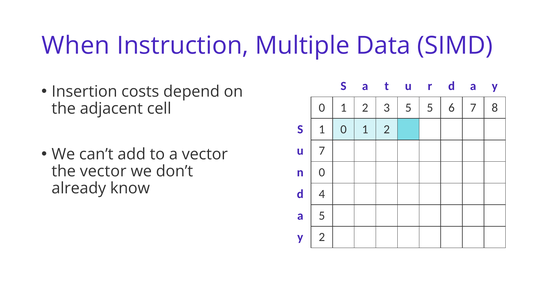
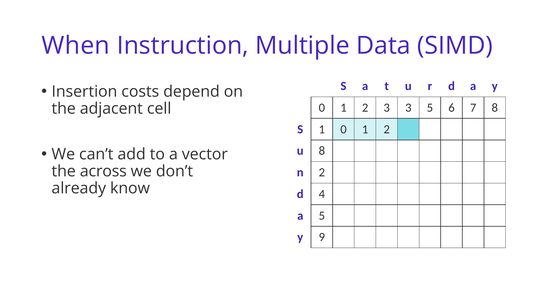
3 5: 5 -> 3 (408, 108)
u 7: 7 -> 8 (322, 151)
the vector: vector -> across (103, 172)
n 0: 0 -> 2 (322, 173)
y 2: 2 -> 9 (322, 238)
